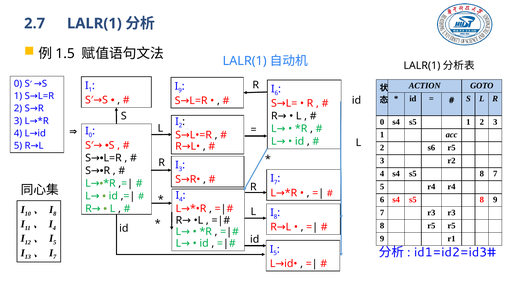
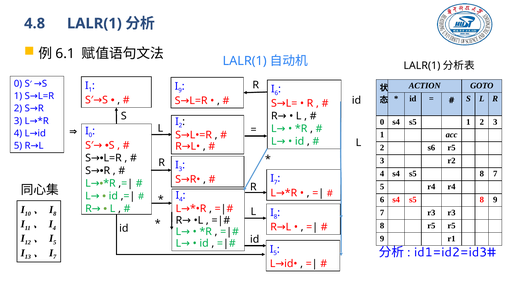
2.7: 2.7 -> 4.8 (35, 23)
1.5: 1.5 -> 6.1 (65, 54)
